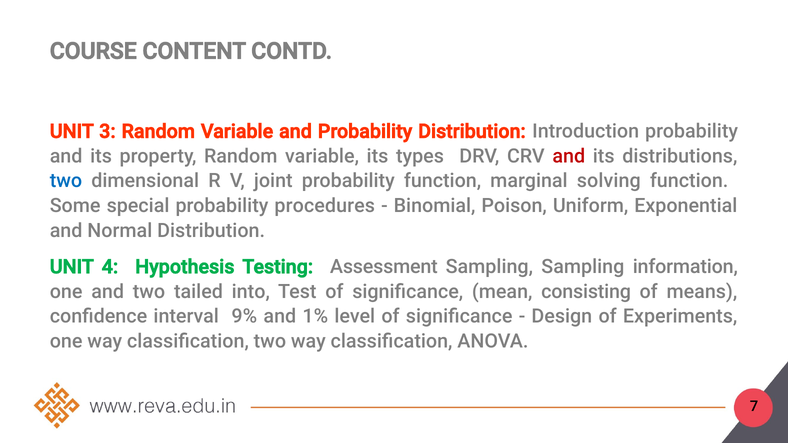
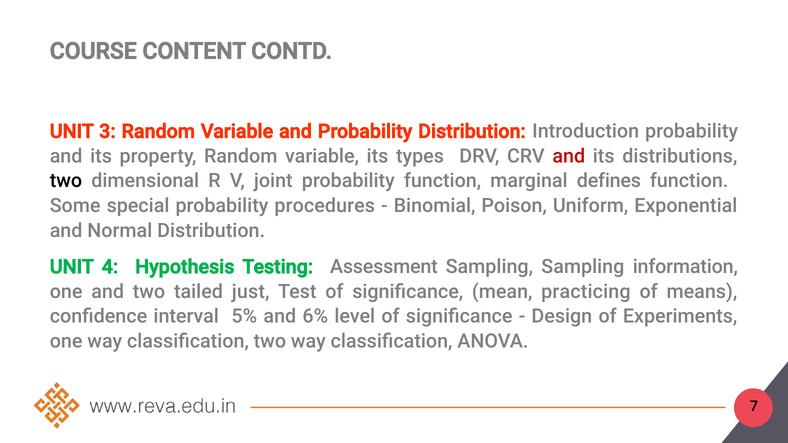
two colour: blue -> black (66, 181)
solving: solving -> defines (609, 181)
into: into -> just (251, 292)
consisting: consisting -> practicing (586, 292)
9%: 9% -> 5% (244, 317)
1%: 1% -> 6% (315, 317)
